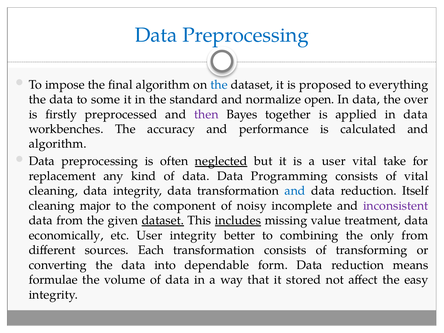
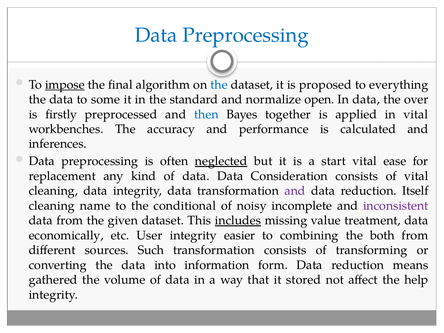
impose underline: none -> present (65, 85)
then colour: purple -> blue (206, 114)
applied in data: data -> vital (416, 114)
algorithm: algorithm -> inferences (58, 144)
a user: user -> start (334, 161)
take: take -> ease (395, 161)
Programming: Programming -> Consideration (289, 176)
and colour: blue -> purple (295, 191)
major: major -> name (95, 206)
component: component -> conditional (185, 206)
dataset underline: present -> none (163, 220)
better: better -> easier (240, 235)
only: only -> both (382, 235)
Each: Each -> Such (151, 250)
dependable: dependable -> information (217, 265)
formulae: formulae -> gathered (53, 280)
easy: easy -> help (416, 280)
